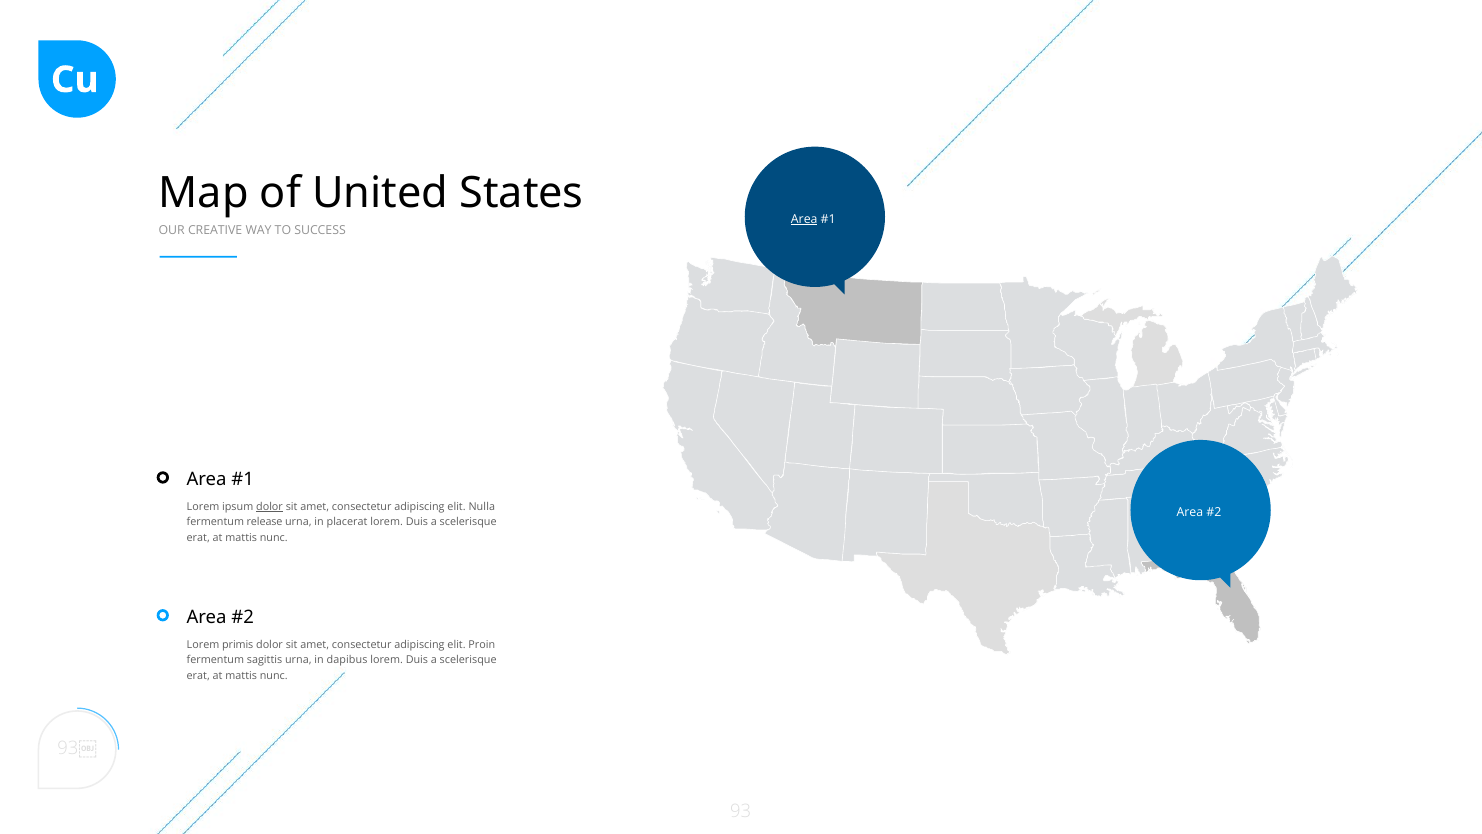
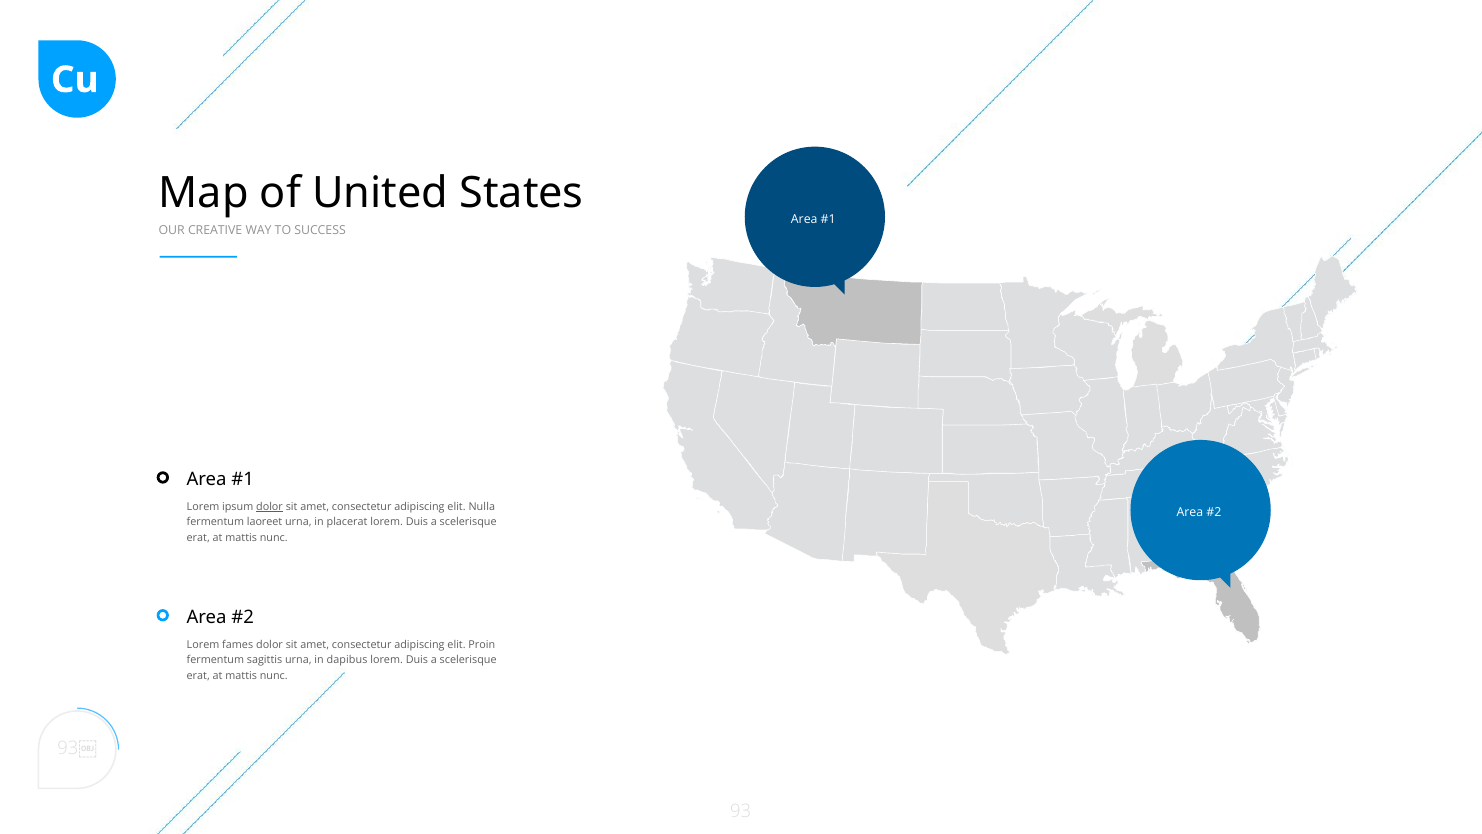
Area underline: present -> none (804, 219)
release: release -> laoreet (265, 522)
primis: primis -> fames (238, 644)
